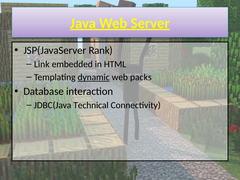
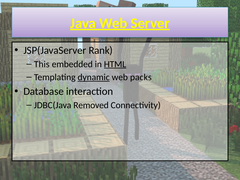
Link: Link -> This (42, 64)
HTML underline: none -> present (115, 64)
Technical: Technical -> Removed (91, 105)
